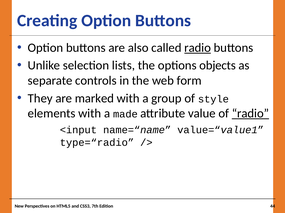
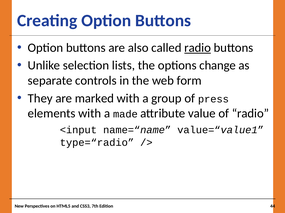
objects: objects -> change (218, 66)
style: style -> press (213, 99)
radio underline: present -> none (250, 114)
